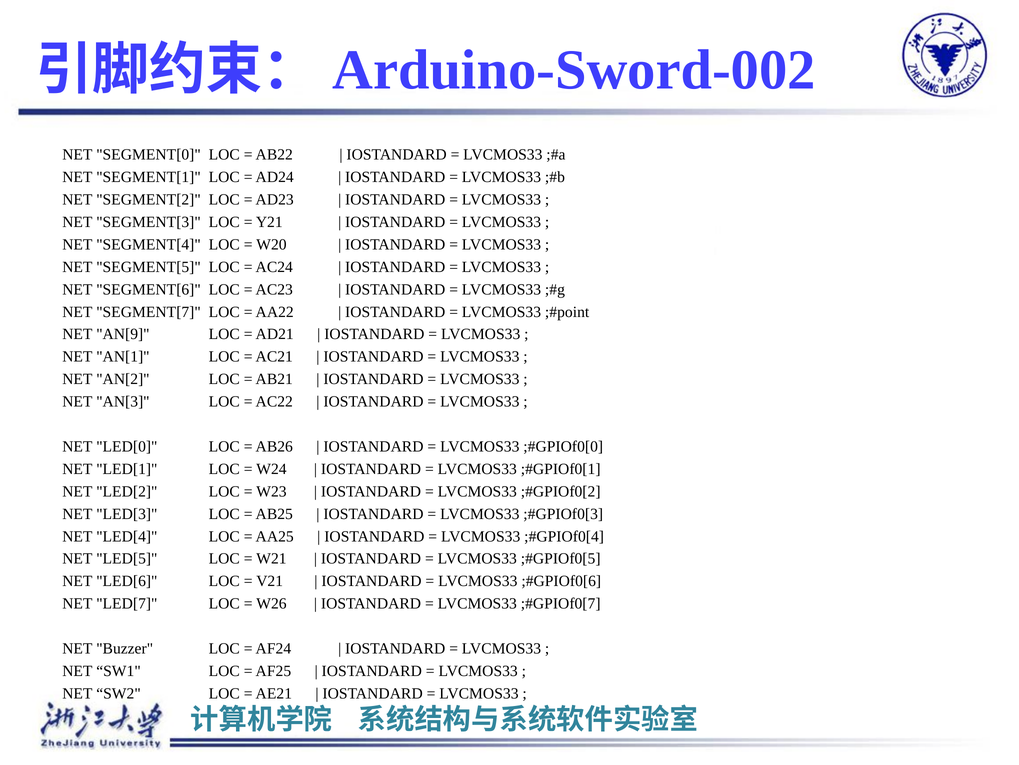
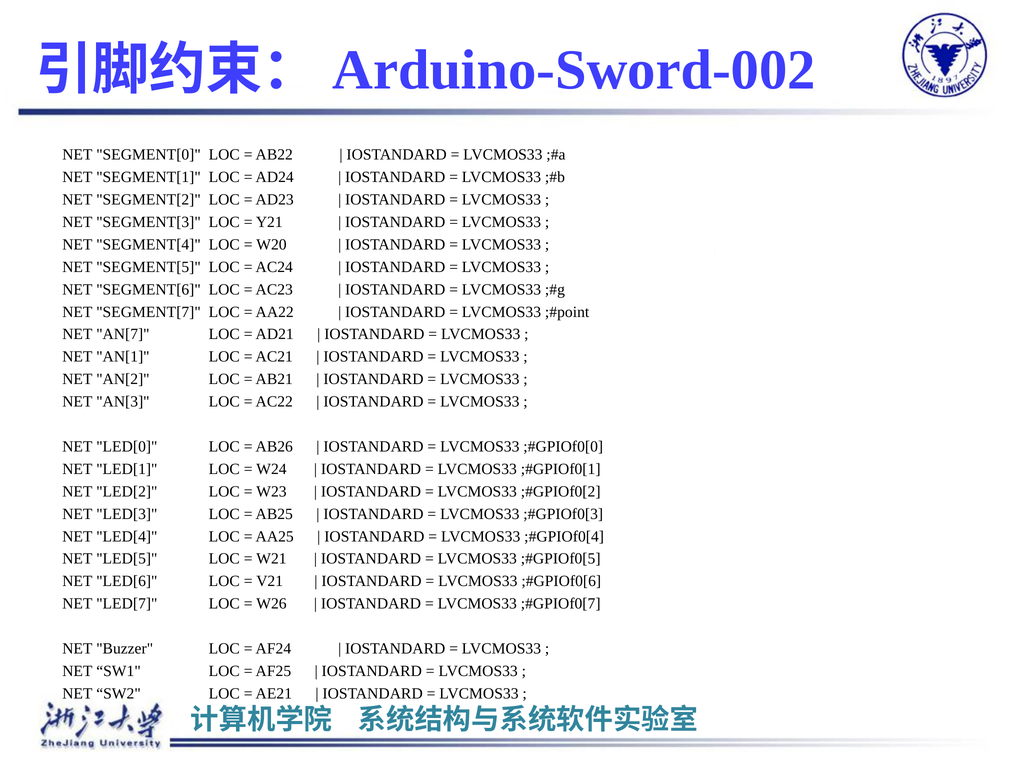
AN[9: AN[9 -> AN[7 (123, 334)
